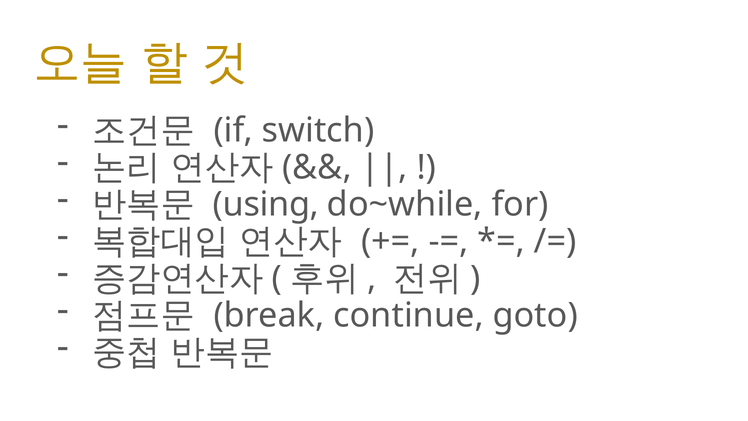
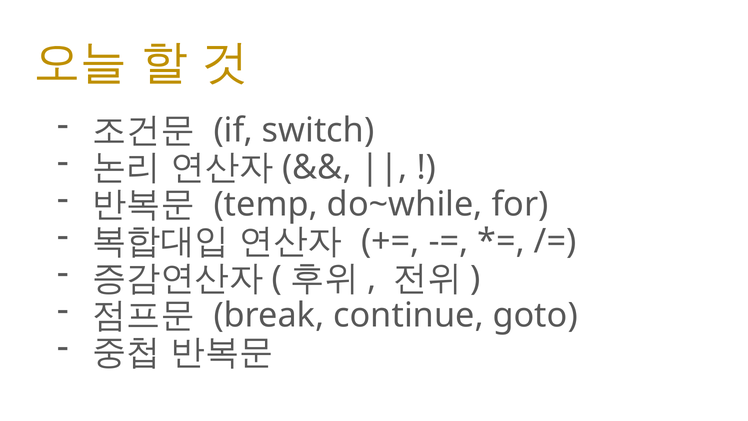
using: using -> temp (266, 204)
